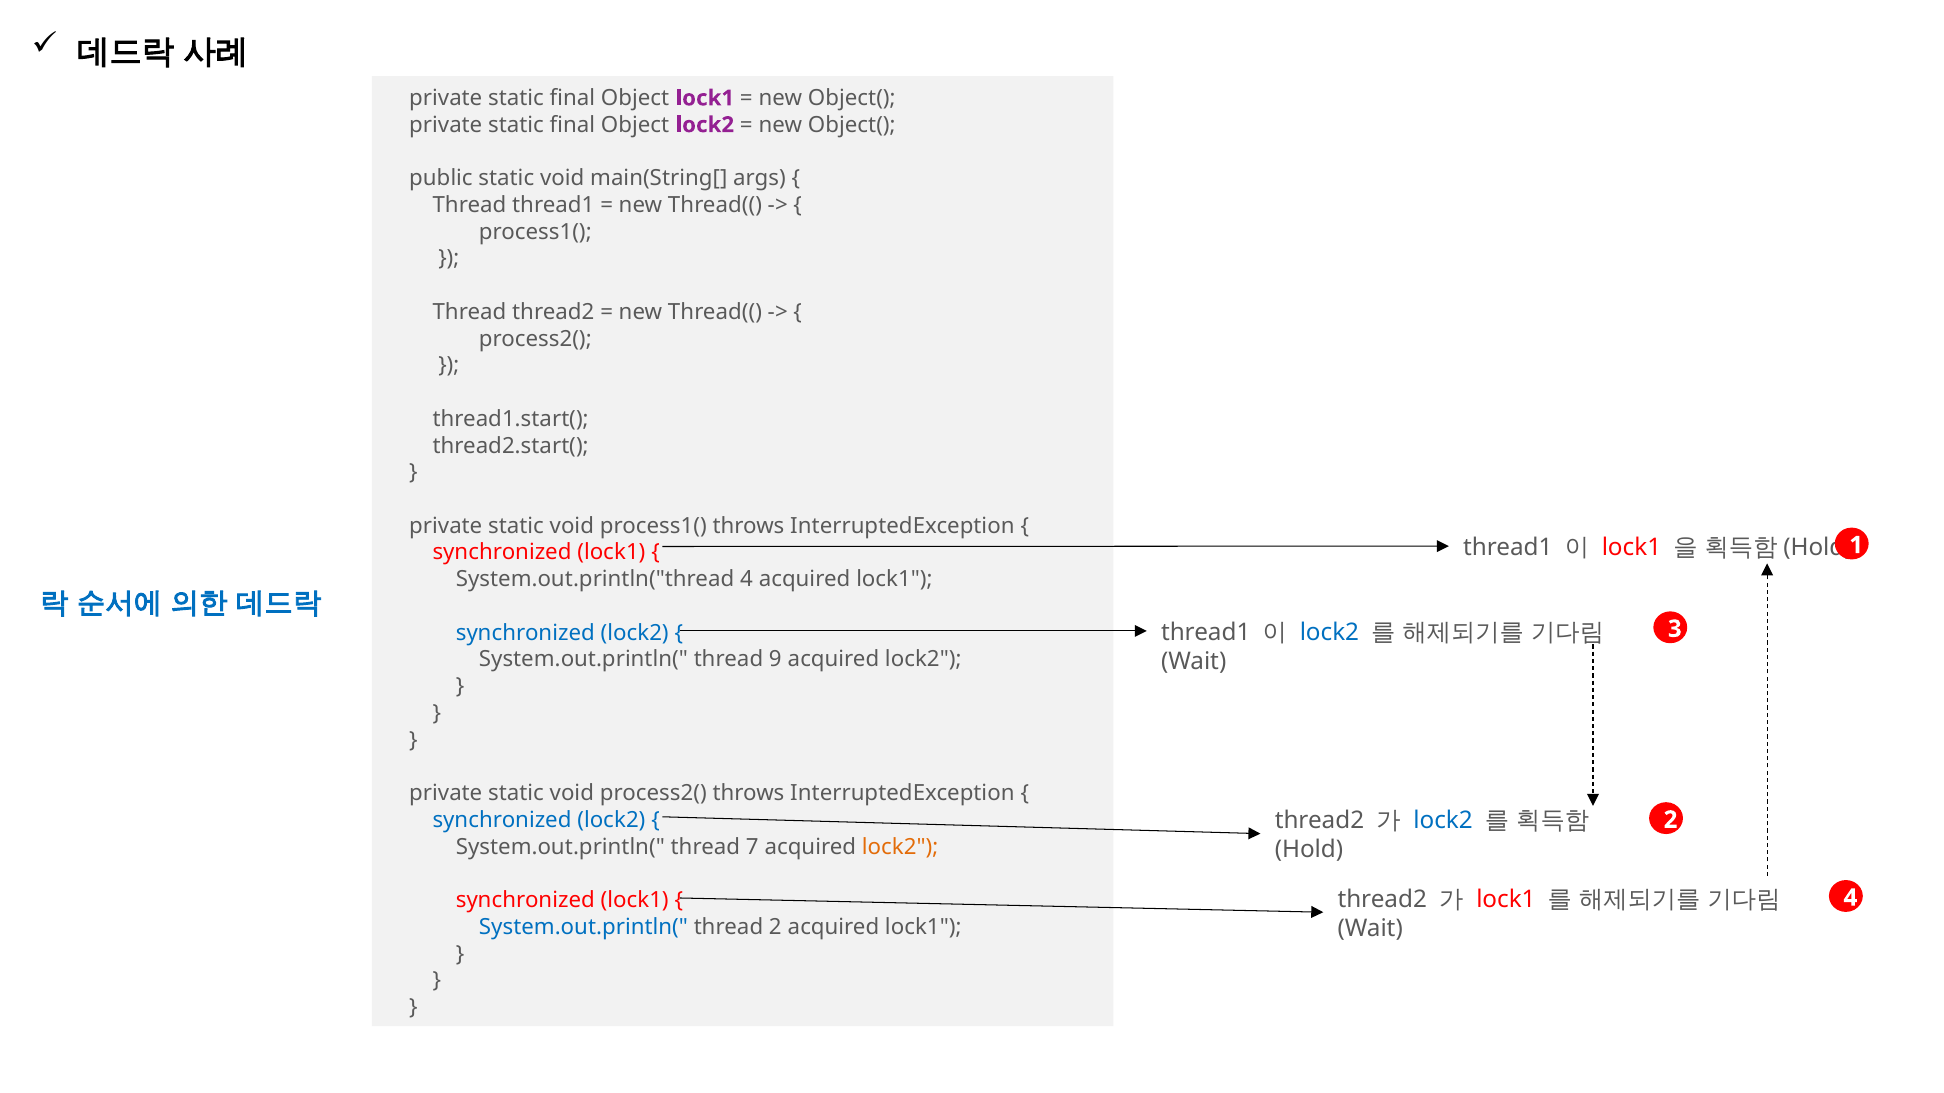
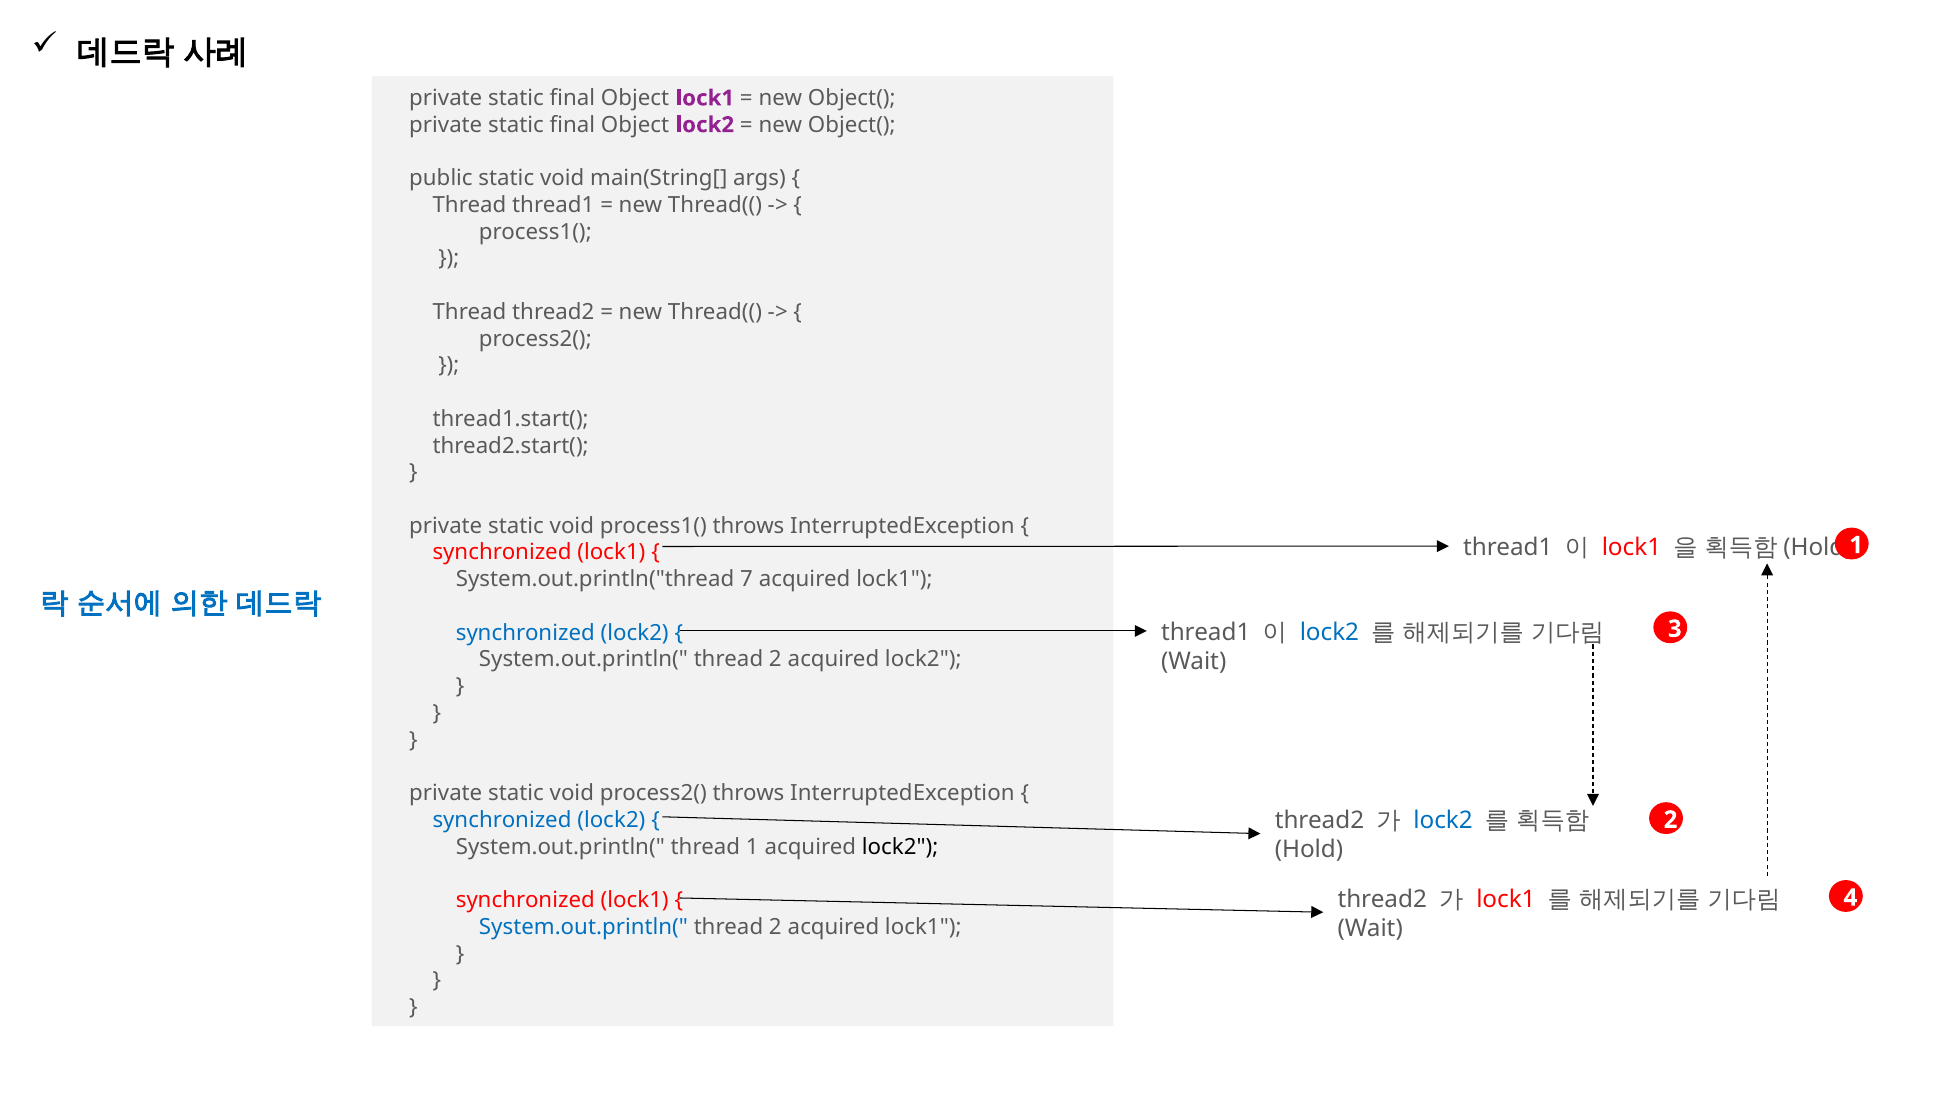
System.out.println("thread 4: 4 -> 7 (746, 580)
9: 9 -> 2 (775, 660)
thread 7: 7 -> 1 (752, 847)
lock2 colour: orange -> black (900, 847)
